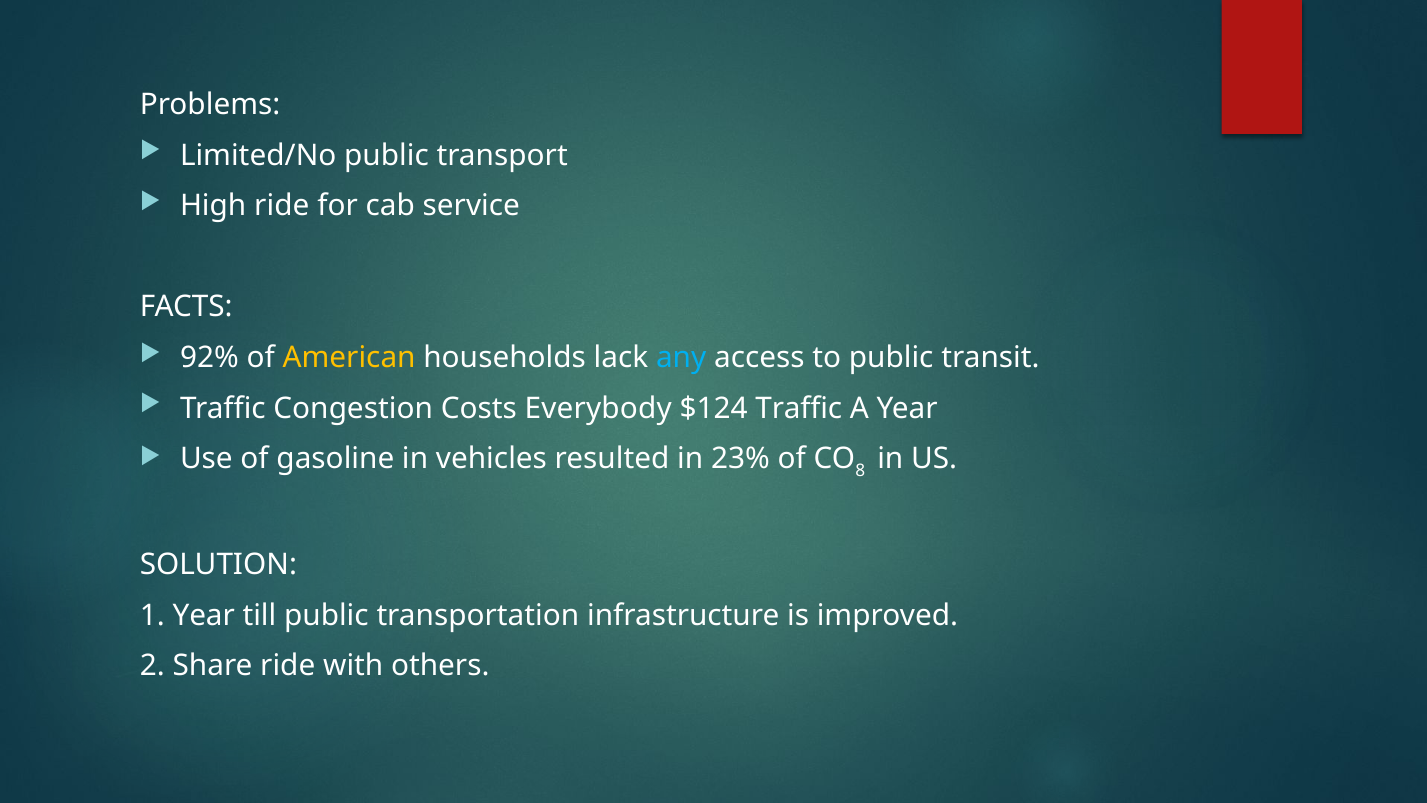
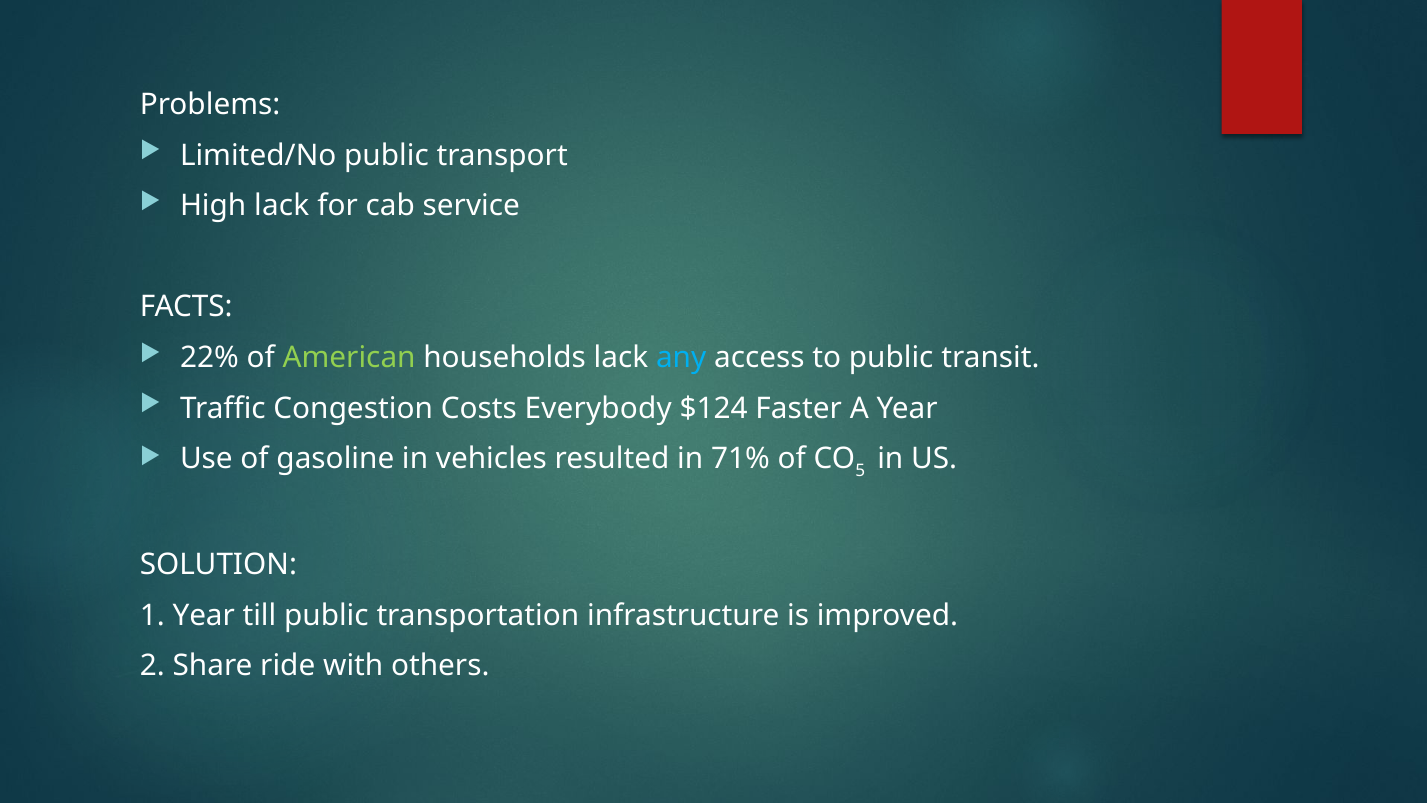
High ride: ride -> lack (282, 206)
92%: 92% -> 22% (209, 358)
American colour: yellow -> light green (349, 358)
$124 Traffic: Traffic -> Faster (799, 408)
23%: 23% -> 71% (741, 459)
8: 8 -> 5 (860, 470)
